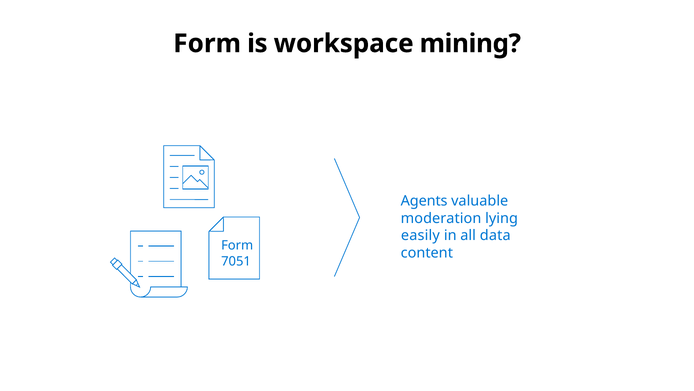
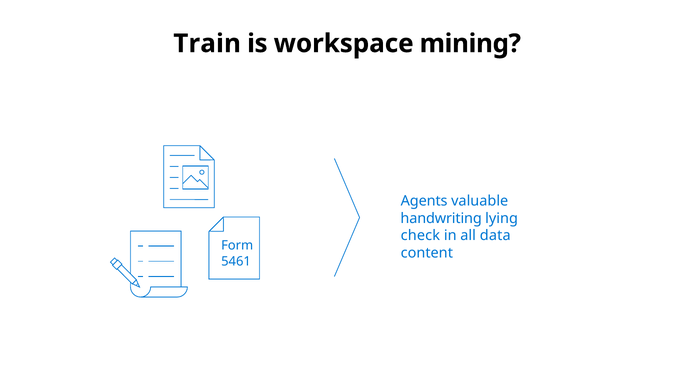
Form: Form -> Train (207, 43)
moderation: moderation -> handwriting (441, 218)
easily: easily -> check (420, 235)
7051: 7051 -> 5461 (236, 261)
